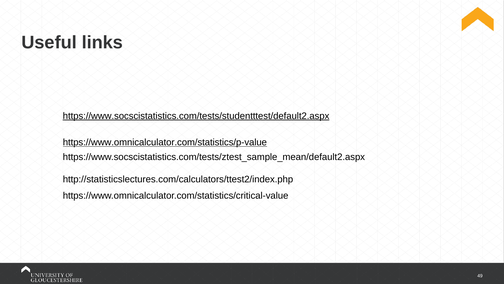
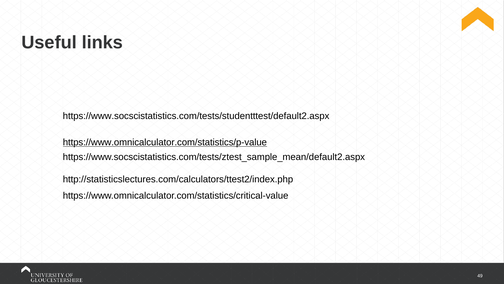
https://www.socscistatistics.com/tests/studentttest/default2.aspx underline: present -> none (196, 116)
